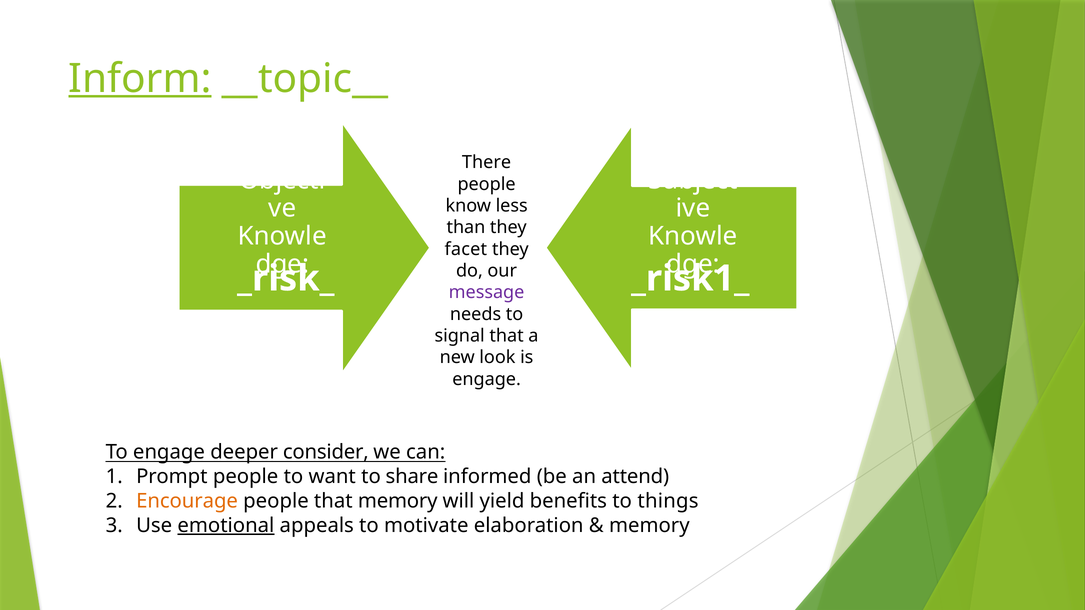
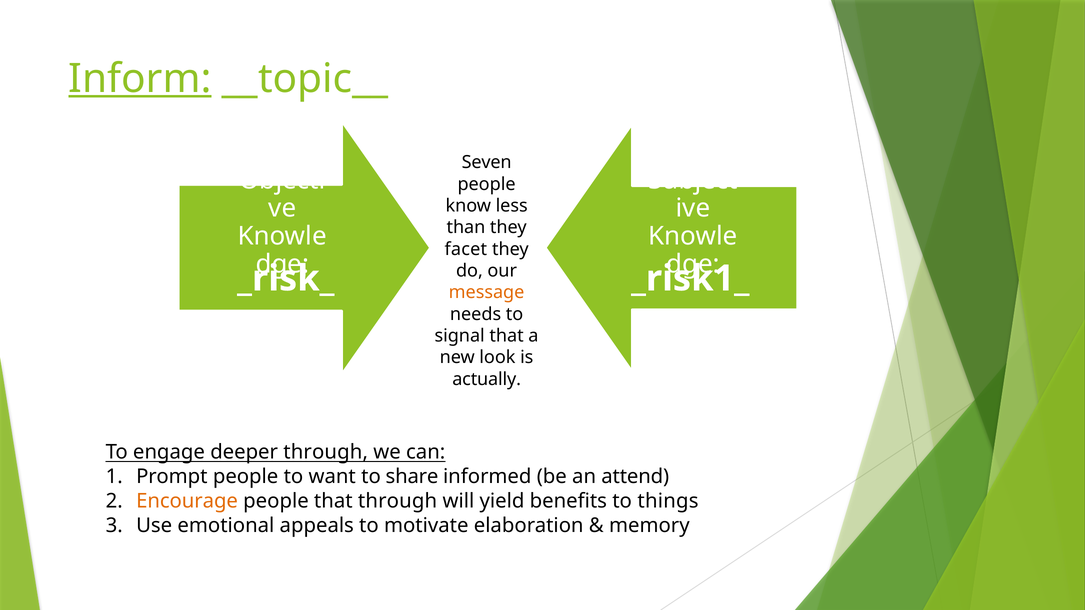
There: There -> Seven (487, 162)
message colour: purple -> orange (487, 293)
engage: engage -> actually (487, 379)
deeper consider: consider -> through (326, 452)
that memory: memory -> through (398, 501)
emotional underline: present -> none (226, 526)
